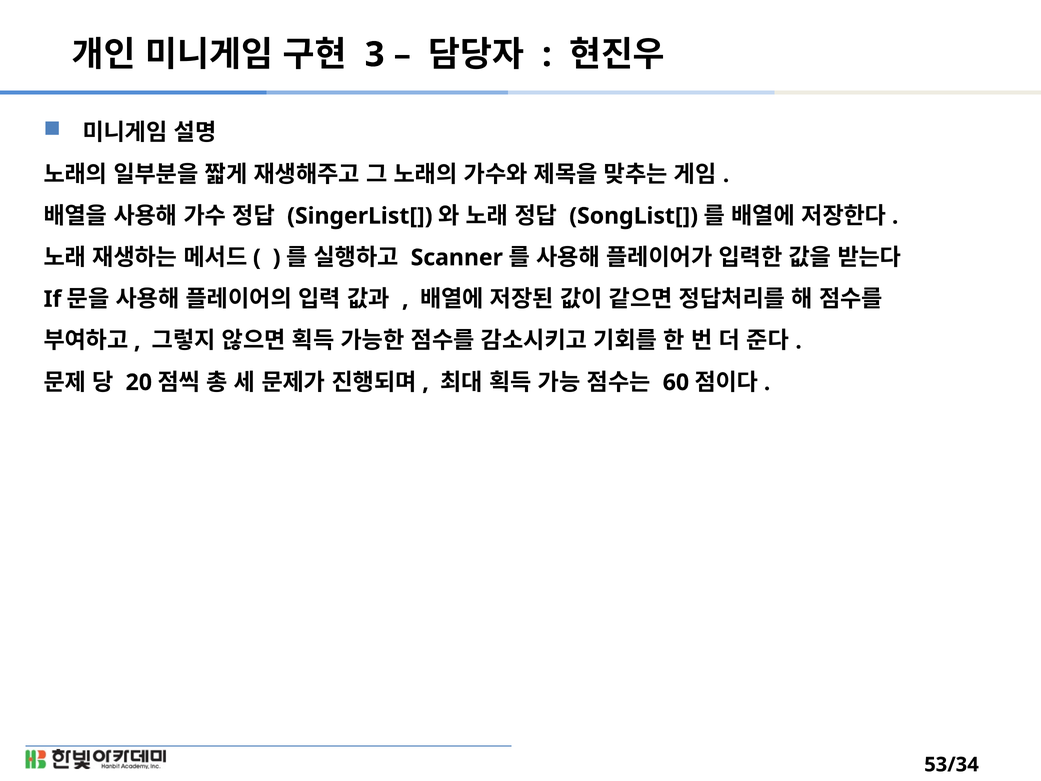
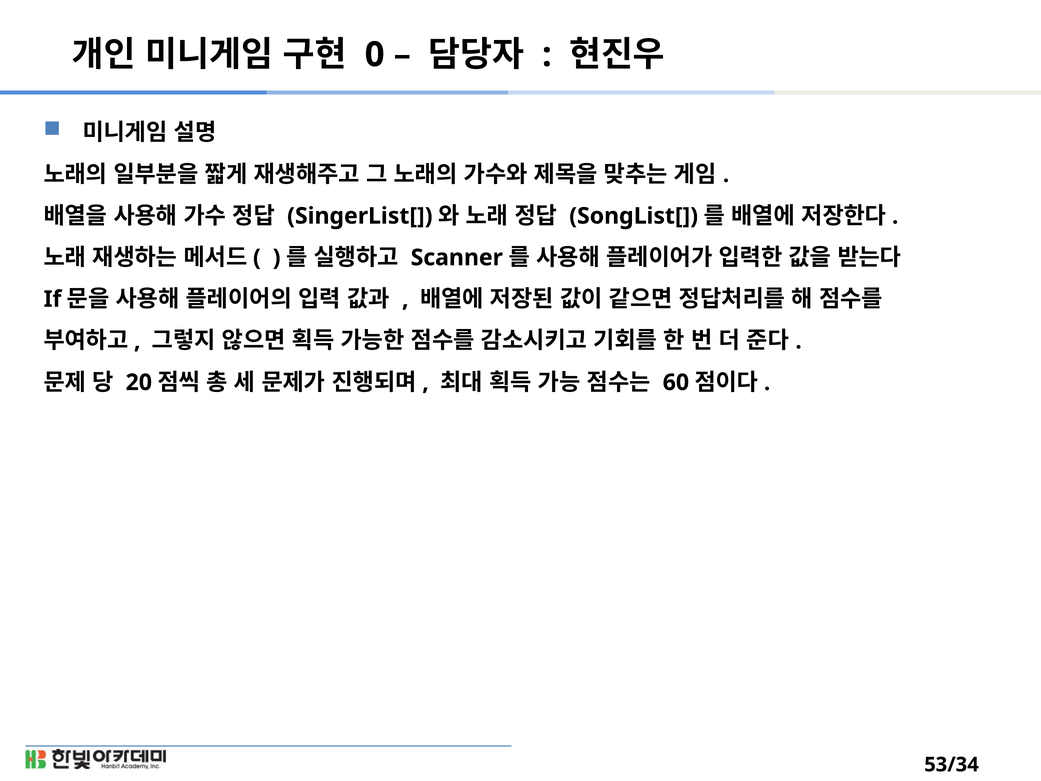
3: 3 -> 0 (375, 55)
